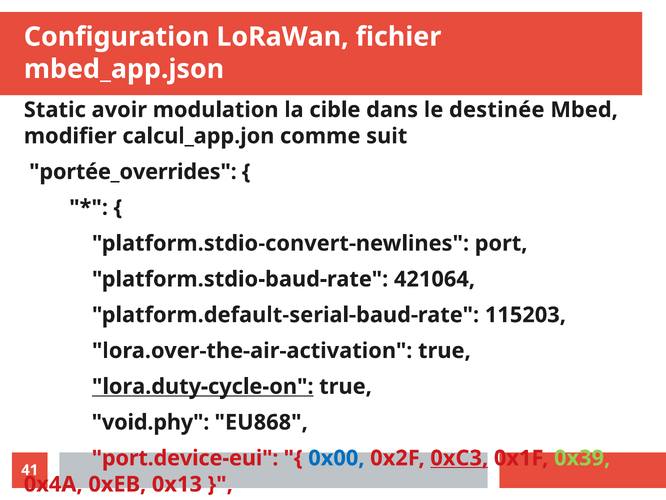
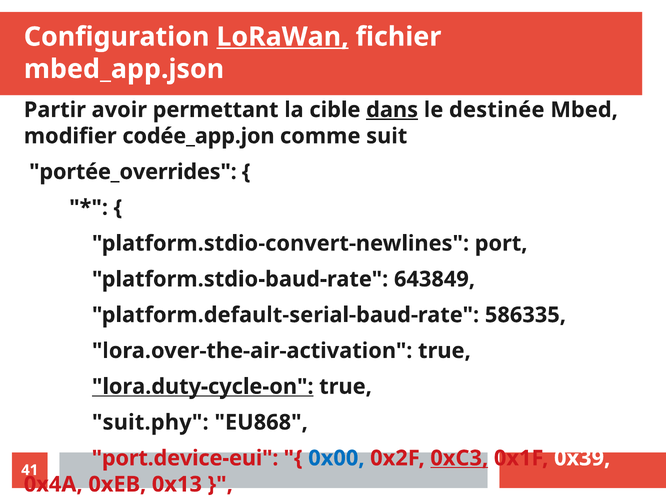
LoRaWan underline: none -> present (283, 37)
Static: Static -> Partir (55, 110)
modulation: modulation -> permettant (216, 110)
dans underline: none -> present (392, 110)
calcul_app.jon: calcul_app.jon -> codée_app.jon (198, 136)
421064: 421064 -> 643849 (435, 279)
115203: 115203 -> 586335 (525, 315)
void.phy: void.phy -> suit.phy (150, 422)
0x39 colour: light green -> white (582, 458)
